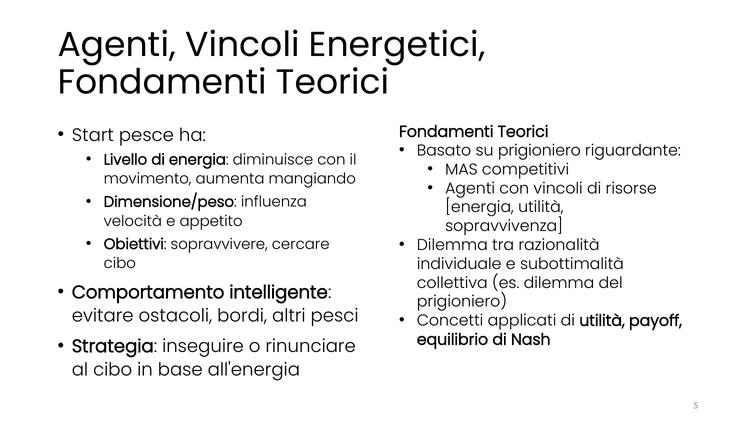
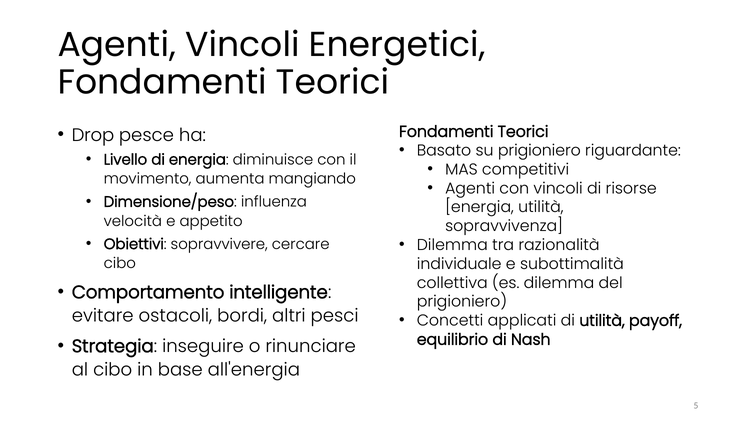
Start: Start -> Drop (93, 135)
